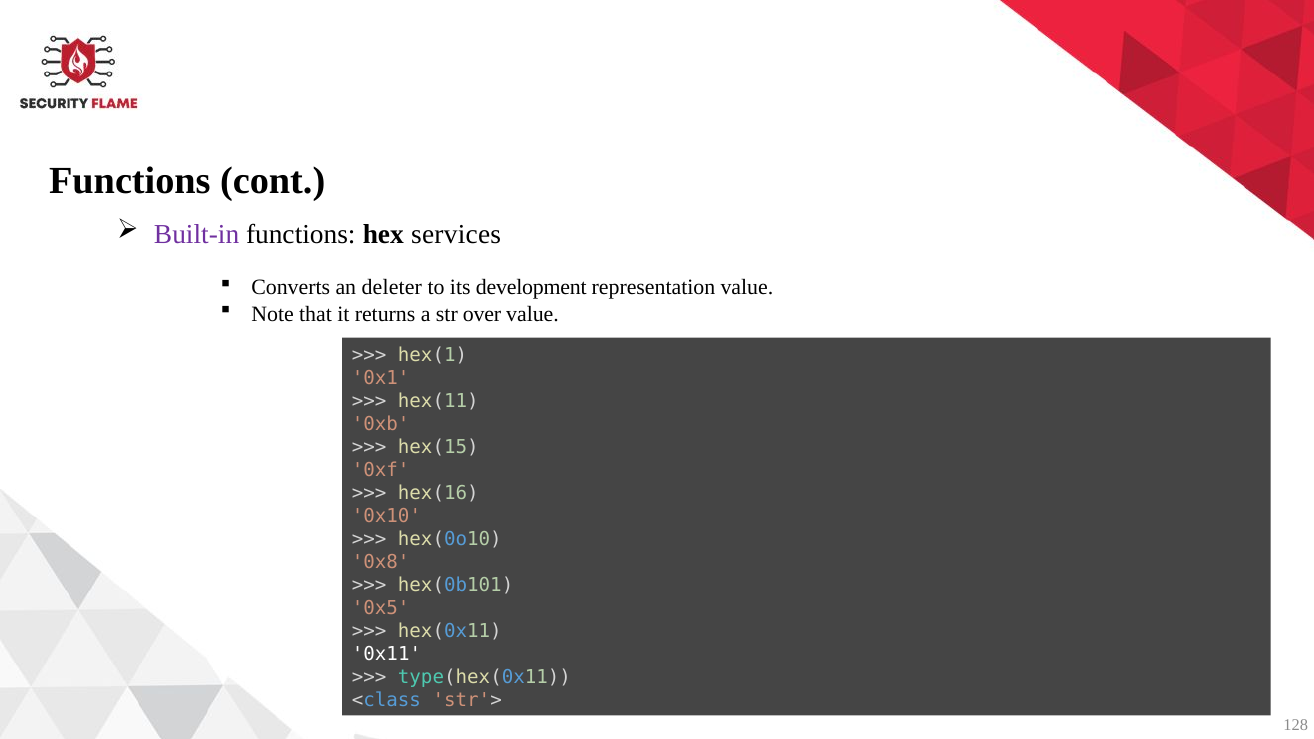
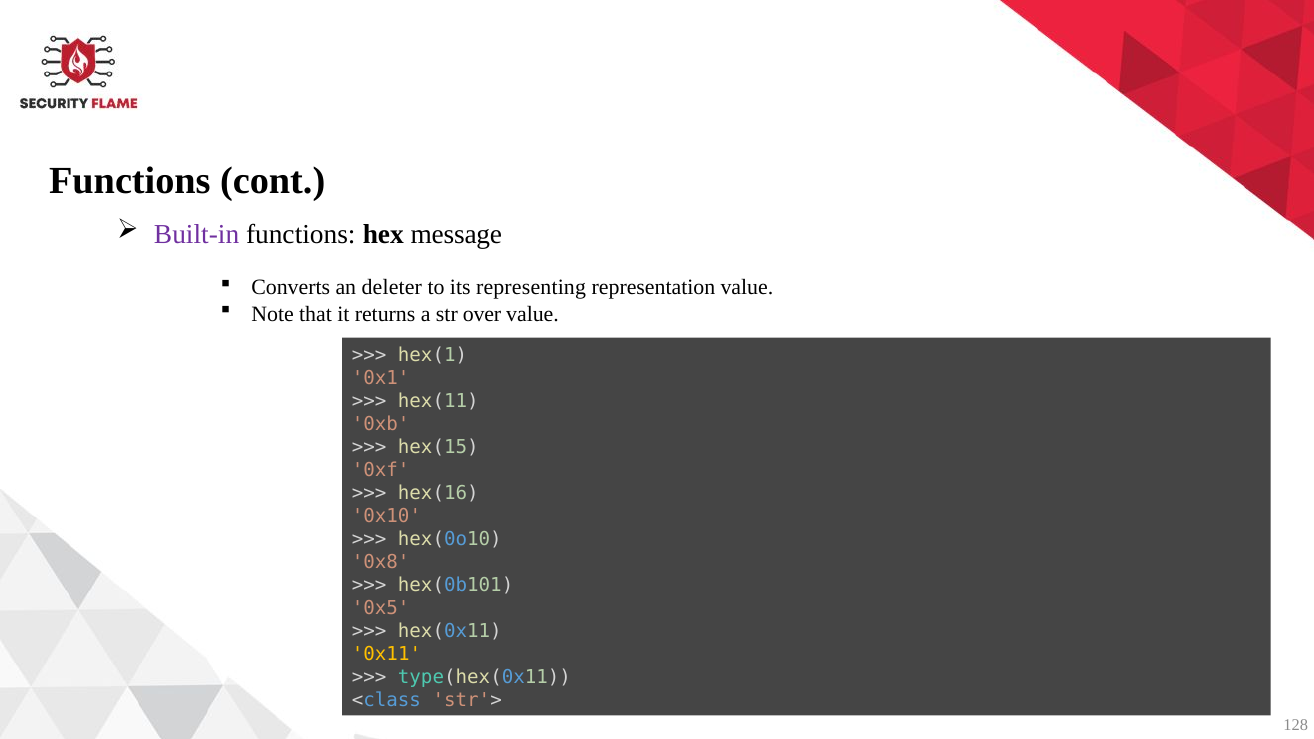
services: services -> message (456, 234)
development: development -> representing (531, 288)
0x11 colour: white -> yellow (386, 654)
